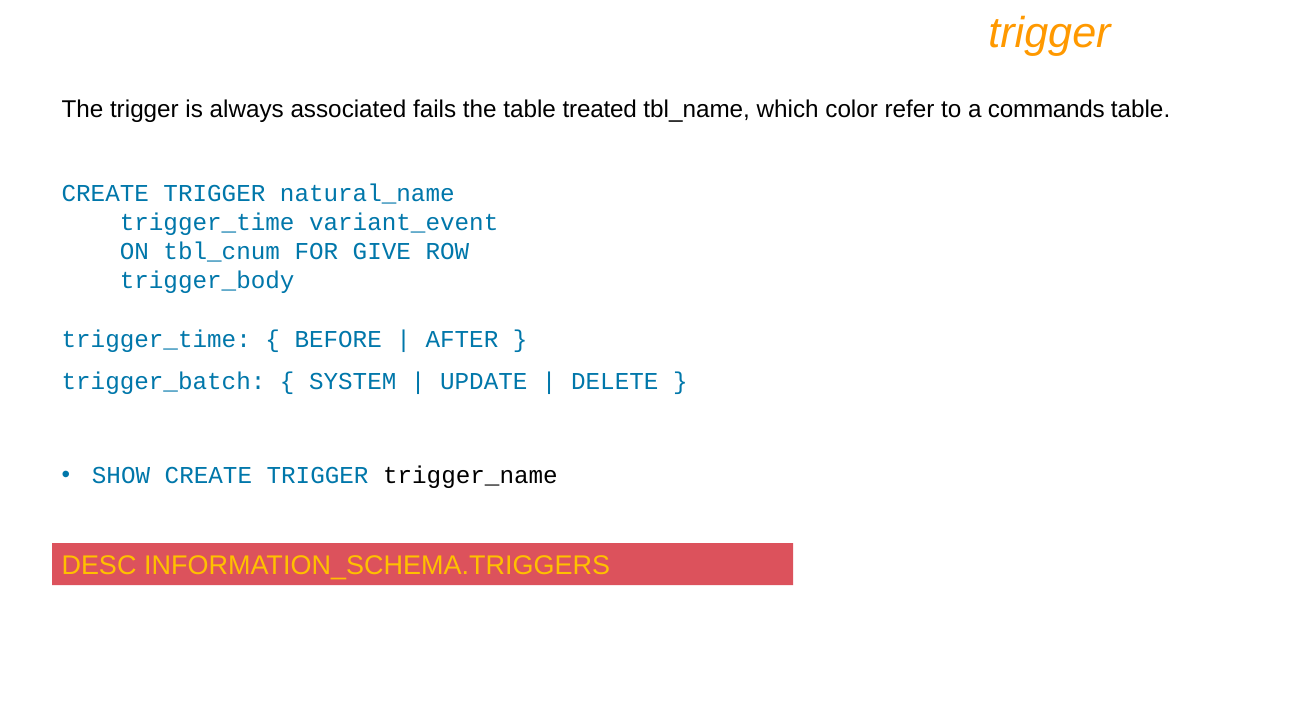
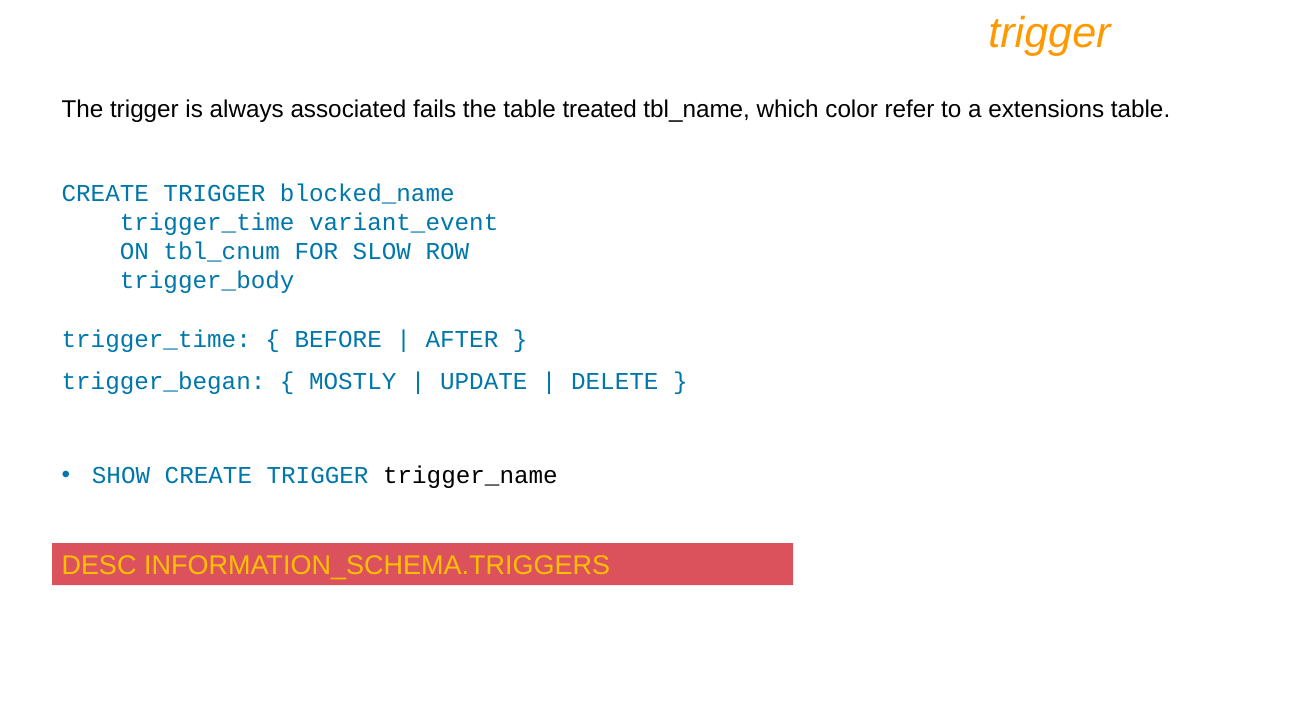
commands: commands -> extensions (1046, 110)
natural_name: natural_name -> blocked_name (367, 193)
GIVE: GIVE -> SLOW (382, 252)
trigger_batch: trigger_batch -> trigger_began (163, 381)
SYSTEM: SYSTEM -> MOSTLY (353, 381)
